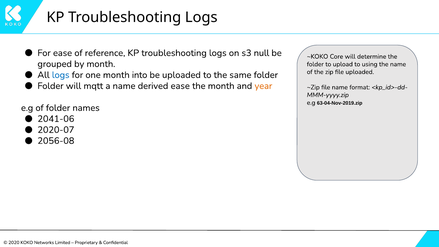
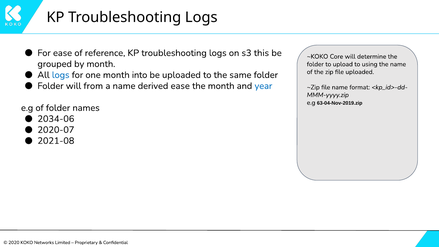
null: null -> this (261, 53)
mqtt: mqtt -> from (93, 86)
year colour: orange -> blue (263, 86)
2041-06: 2041-06 -> 2034-06 (56, 119)
2056-08: 2056-08 -> 2021-08 (56, 141)
